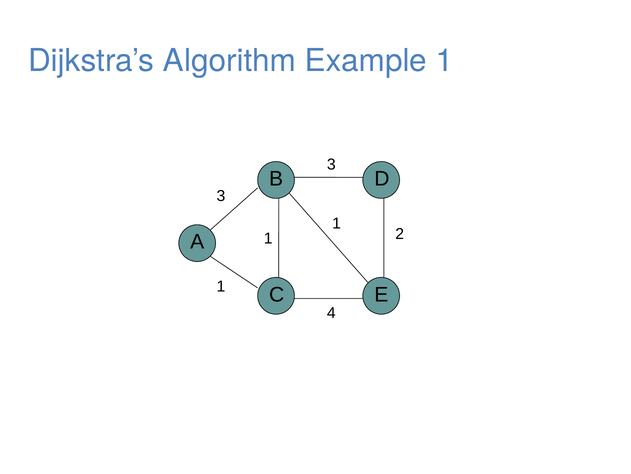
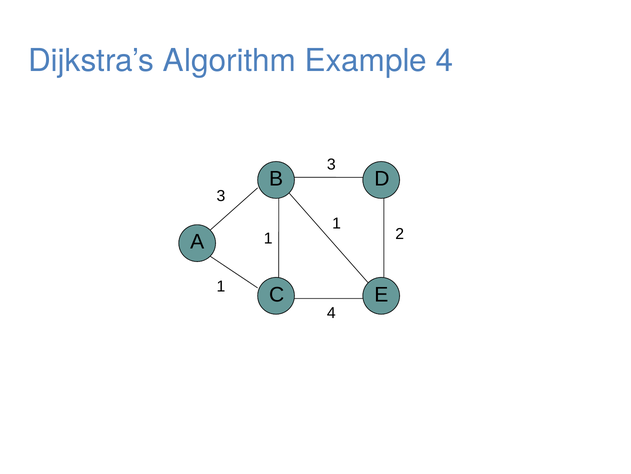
Example 1: 1 -> 4 (445, 61)
